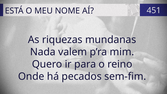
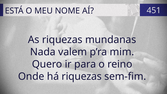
há pecados: pecados -> riquezas (82, 76)
